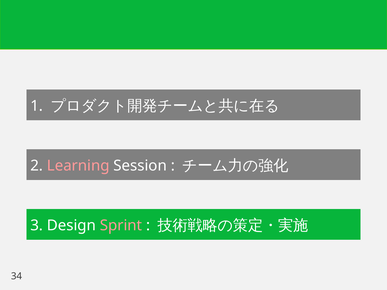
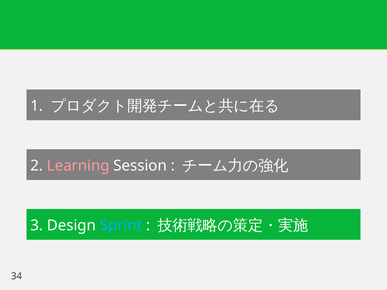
Sprint colour: pink -> light blue (121, 226)
